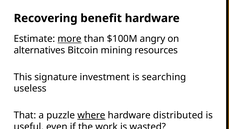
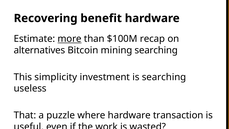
angry: angry -> recap (152, 39)
mining resources: resources -> searching (156, 50)
signature: signature -> simplicity (56, 77)
where underline: present -> none (91, 115)
distributed: distributed -> transaction (178, 115)
